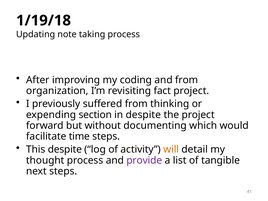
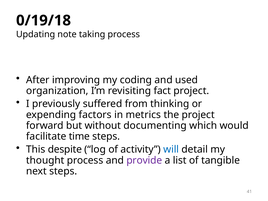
1/19/18: 1/19/18 -> 0/19/18 (44, 20)
and from: from -> used (187, 80)
section: section -> factors (95, 115)
in despite: despite -> metrics (143, 115)
will colour: orange -> blue (171, 149)
